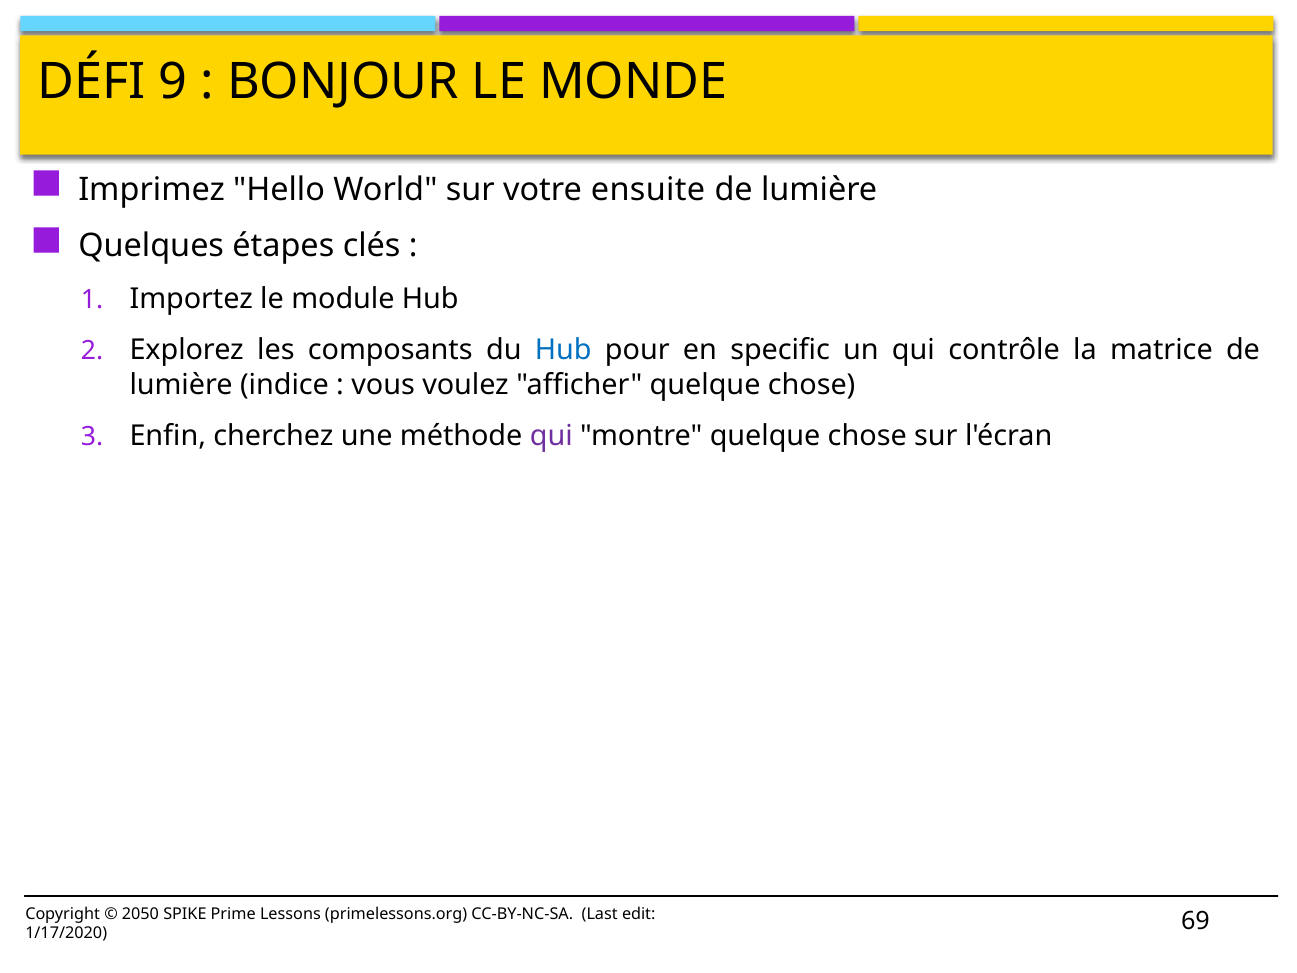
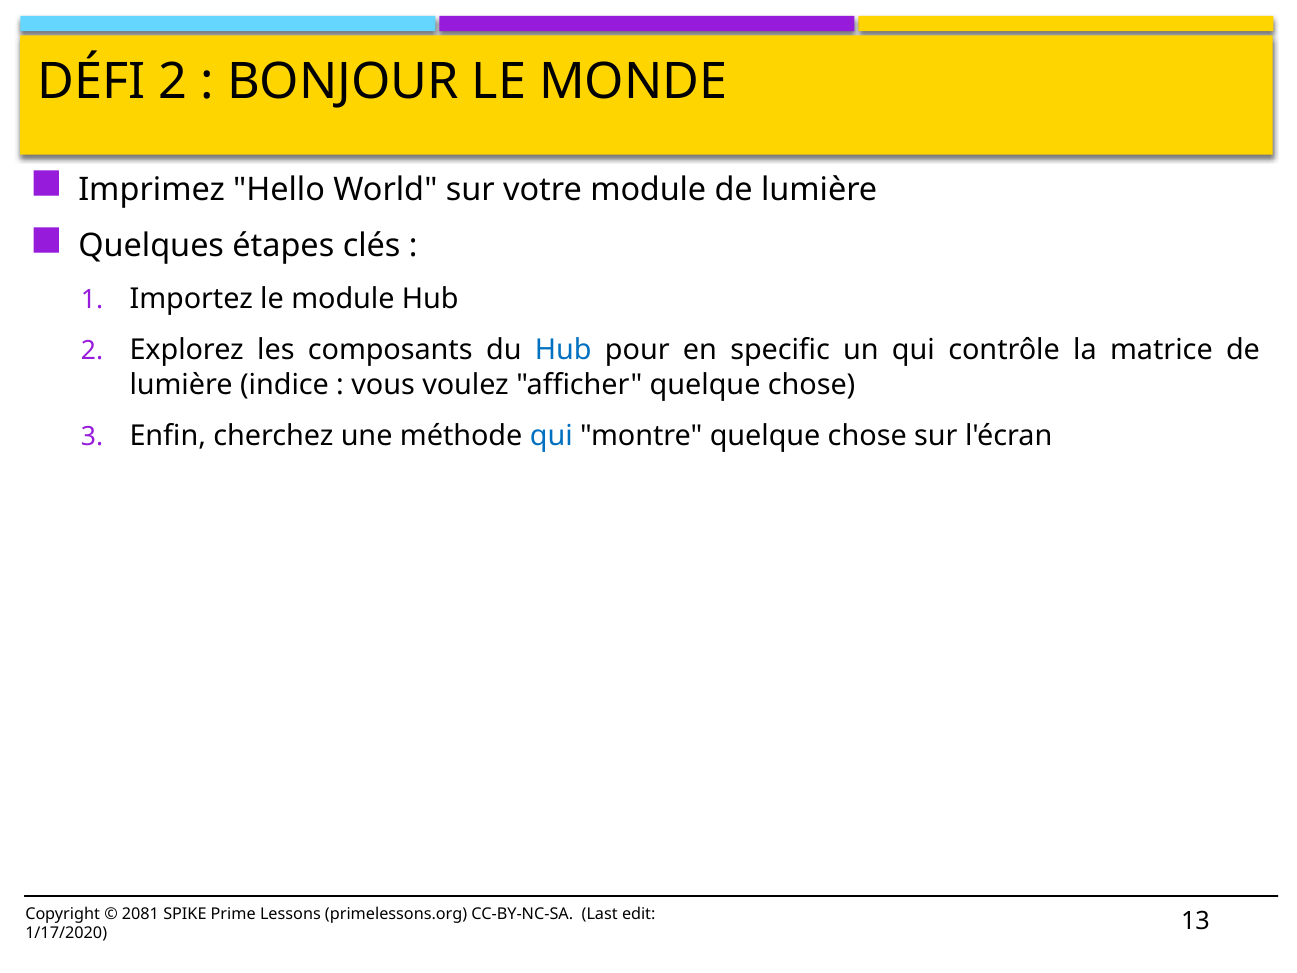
DÉFI 9: 9 -> 2 (173, 82)
votre ensuite: ensuite -> module (648, 190)
qui colour: purple -> blue (551, 436)
2050: 2050 -> 2081 (140, 914)
69: 69 -> 13 (1195, 921)
